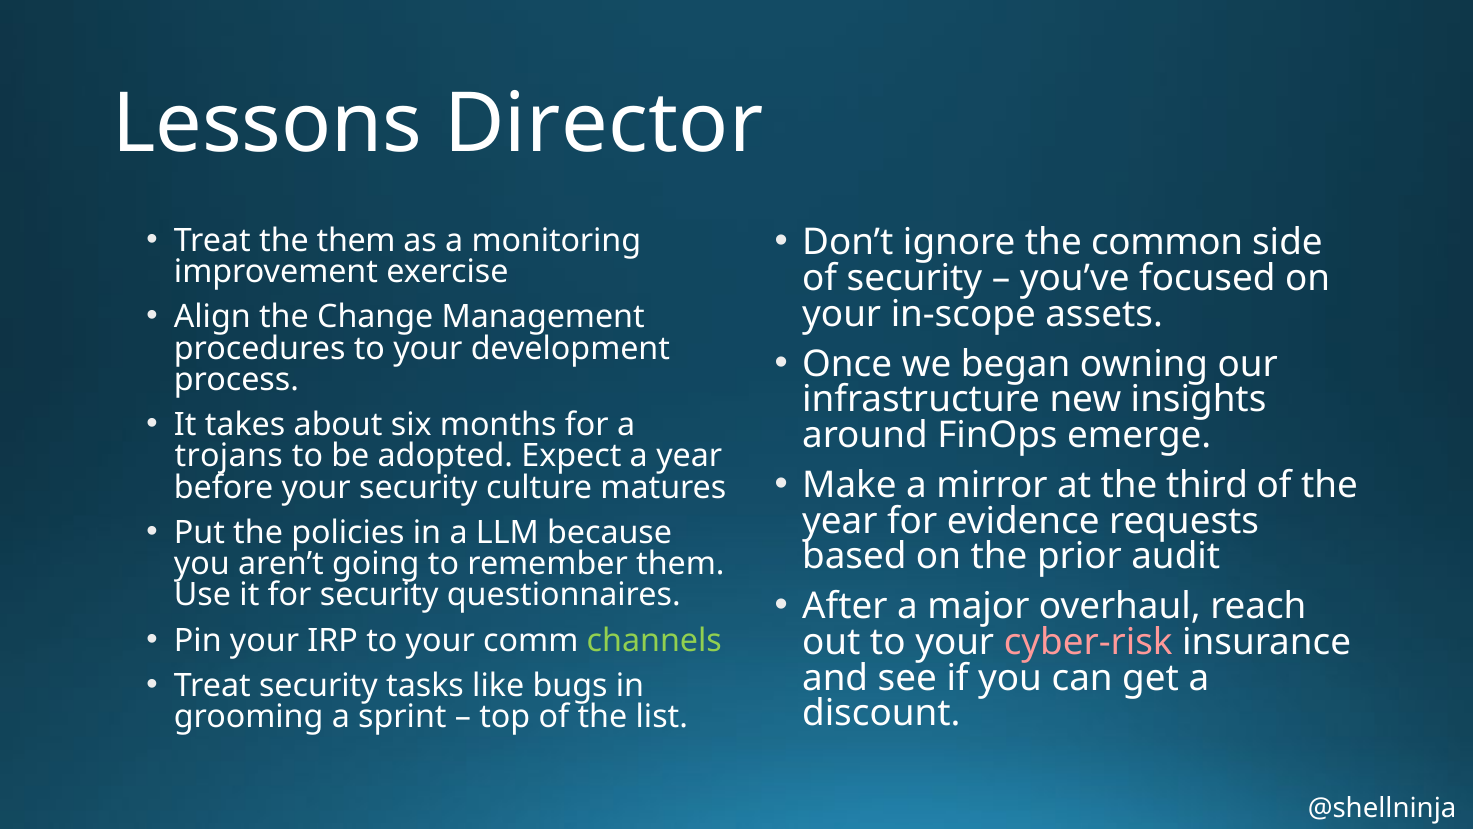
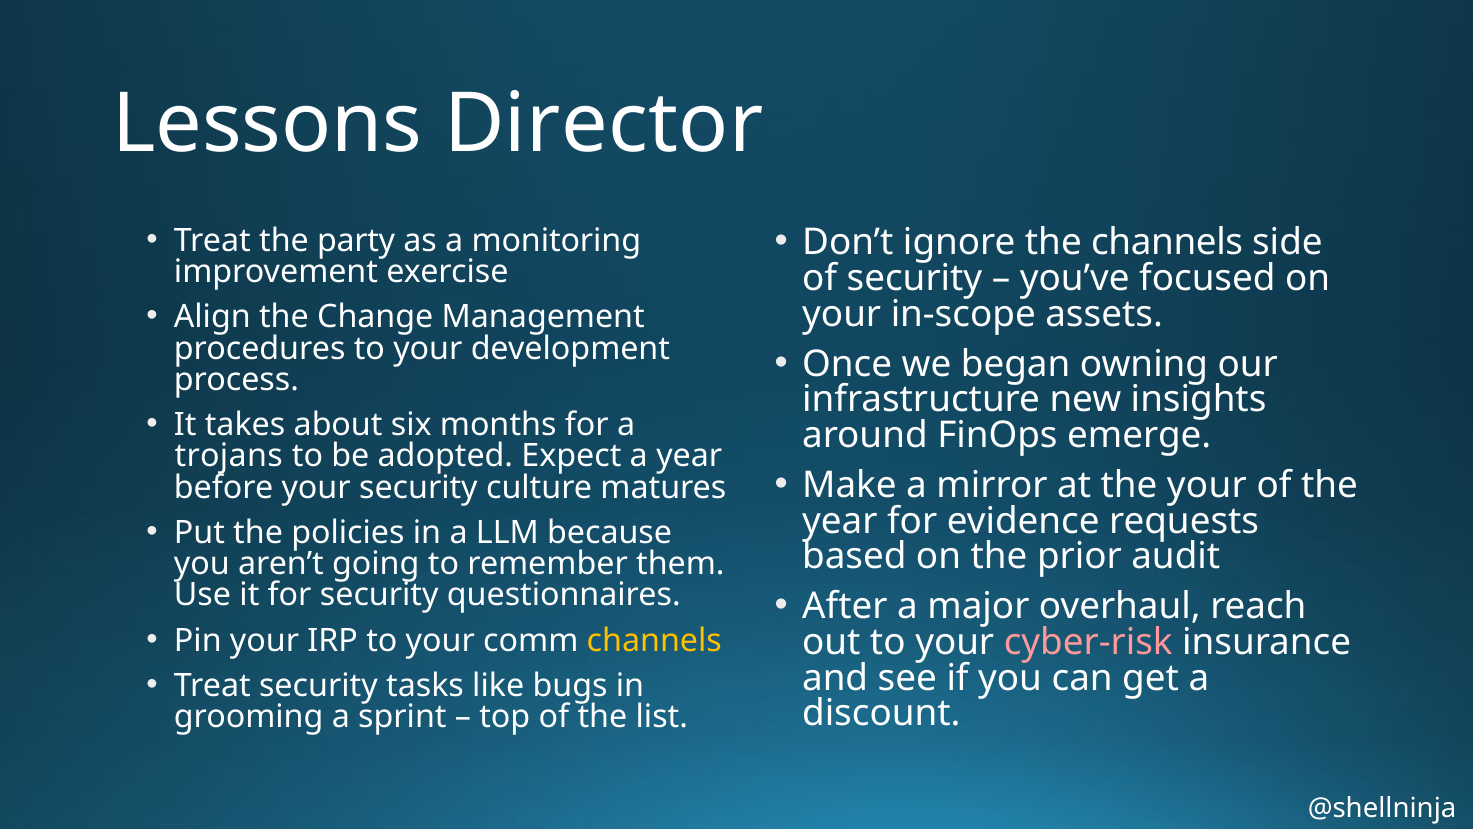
the common: common -> channels (1167, 243)
the them: them -> party (356, 240)
the third: third -> your (1207, 485)
channels colour: light green -> yellow (654, 640)
